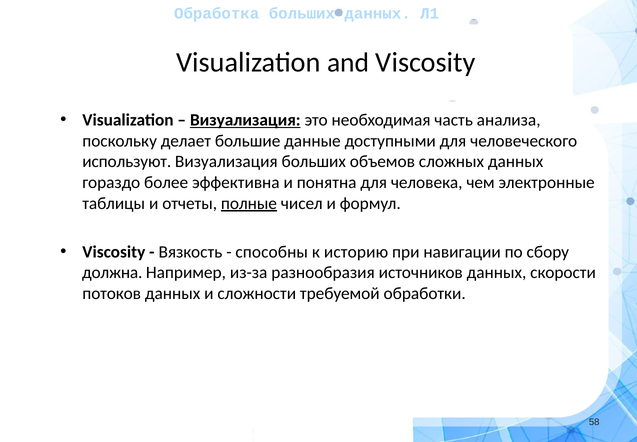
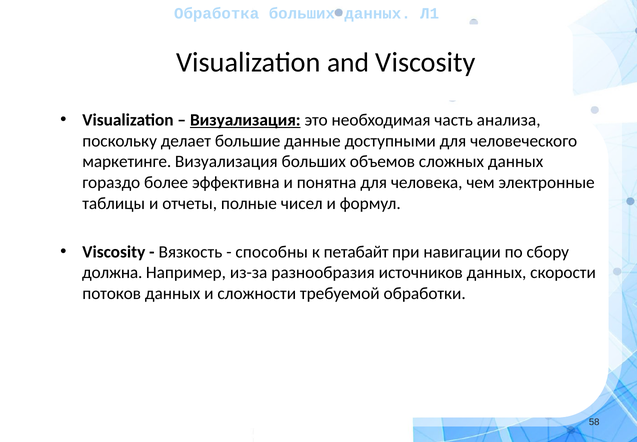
используют: используют -> маркетинге (127, 162)
полные underline: present -> none (249, 203)
историю: историю -> петабайт (356, 252)
